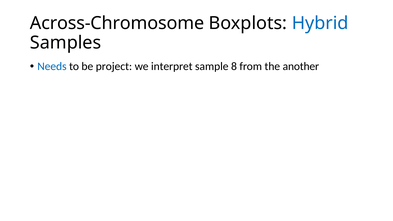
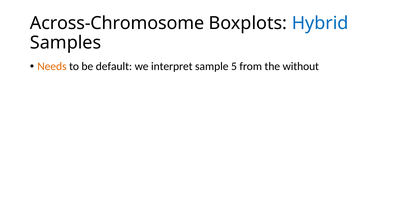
Needs colour: blue -> orange (52, 66)
project: project -> default (114, 66)
8: 8 -> 5 (234, 66)
another: another -> without (301, 66)
